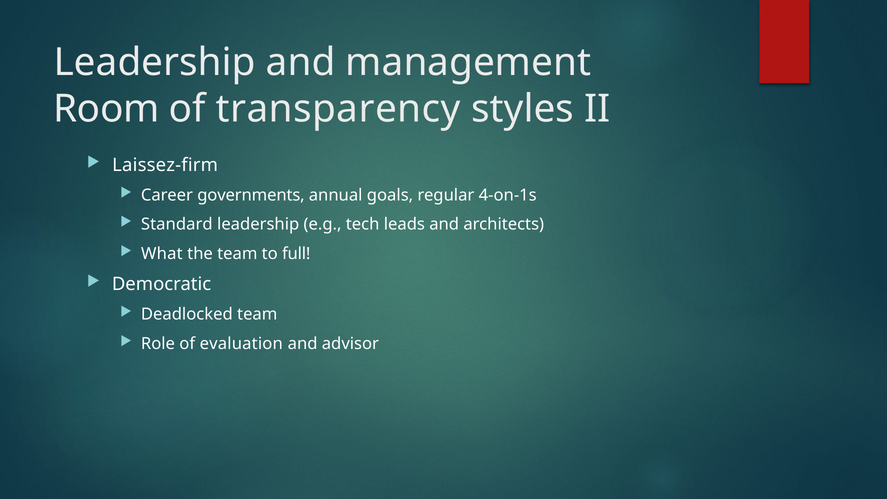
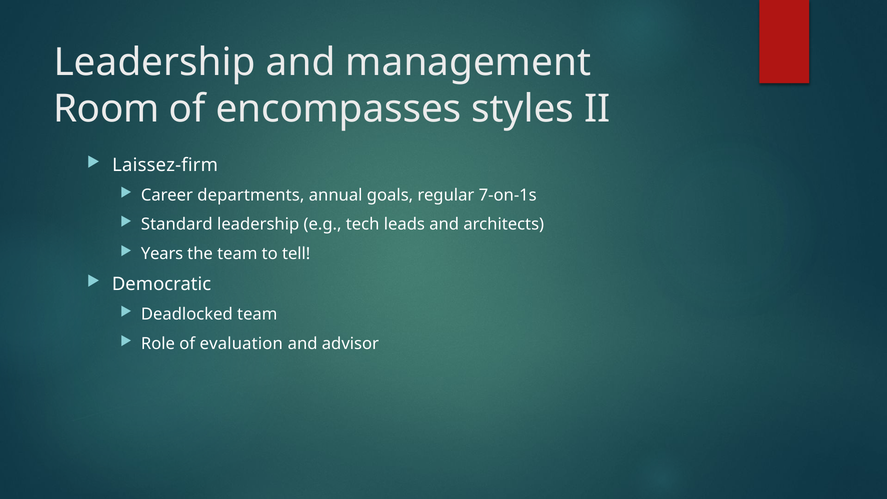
transparency: transparency -> encompasses (338, 109)
governments: governments -> departments (251, 195)
4-on-1s: 4-on-1s -> 7-on-1s (508, 195)
What: What -> Years (162, 254)
full: full -> tell (296, 254)
